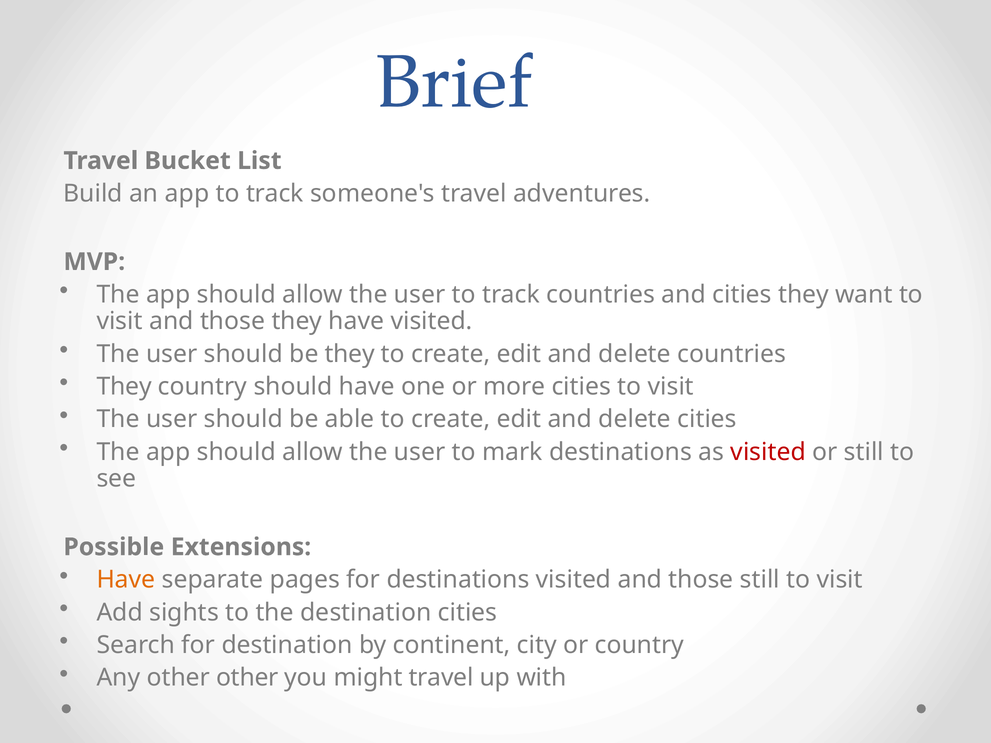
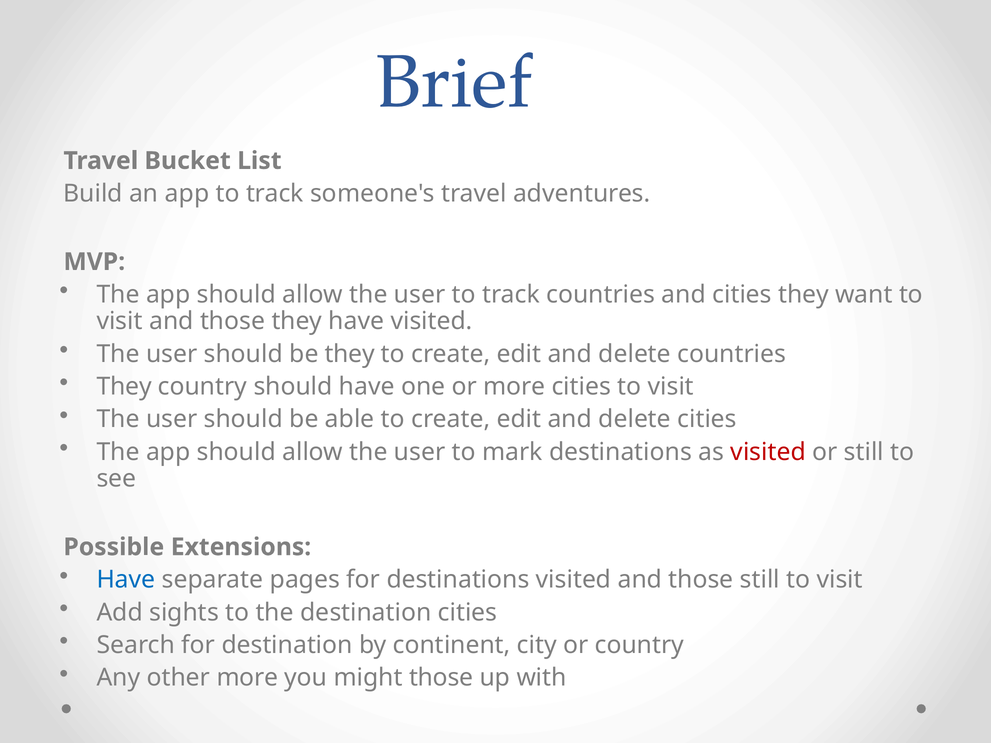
Have colour: orange -> blue (126, 580)
other other: other -> more (247, 678)
might travel: travel -> those (441, 678)
